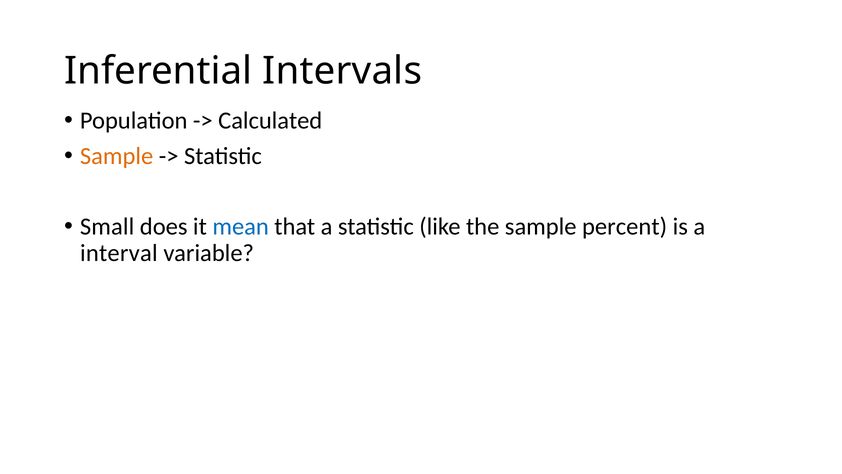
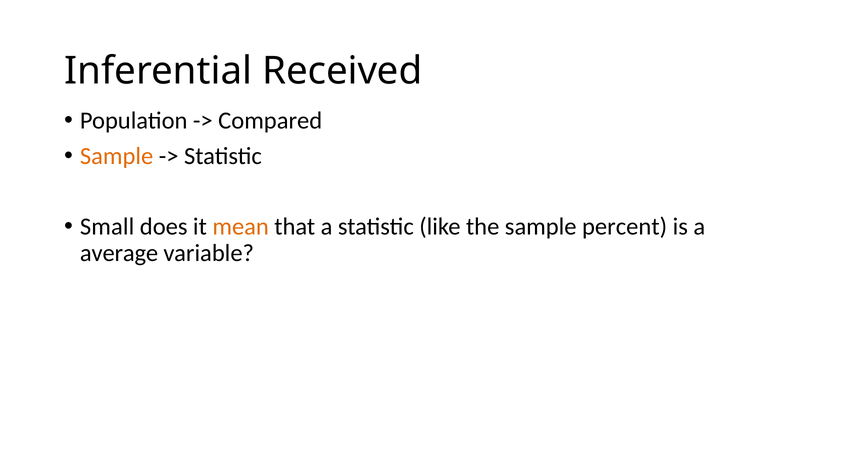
Intervals: Intervals -> Received (342, 71)
Calculated: Calculated -> Compared (270, 121)
mean colour: blue -> orange (241, 227)
interval: interval -> average (119, 253)
